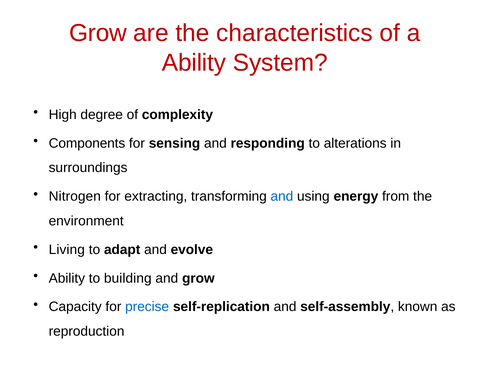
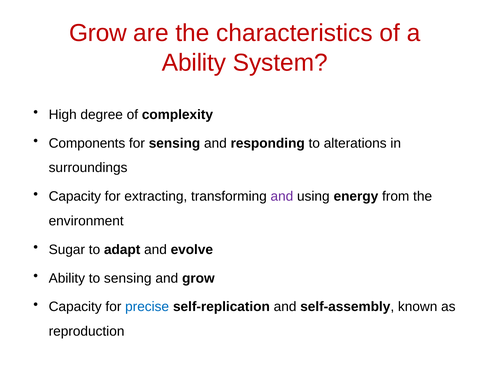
Nitrogen: Nitrogen -> Capacity (75, 196)
and colour: blue -> purple (282, 196)
Living: Living -> Sugar (67, 249)
to building: building -> sensing (128, 278)
